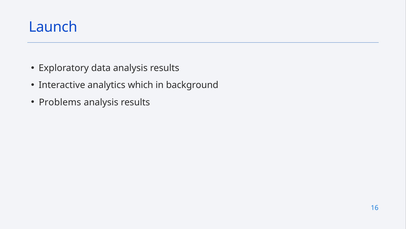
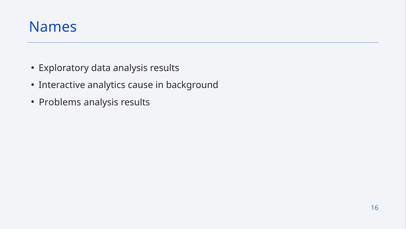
Launch: Launch -> Names (53, 27)
which: which -> cause (140, 85)
